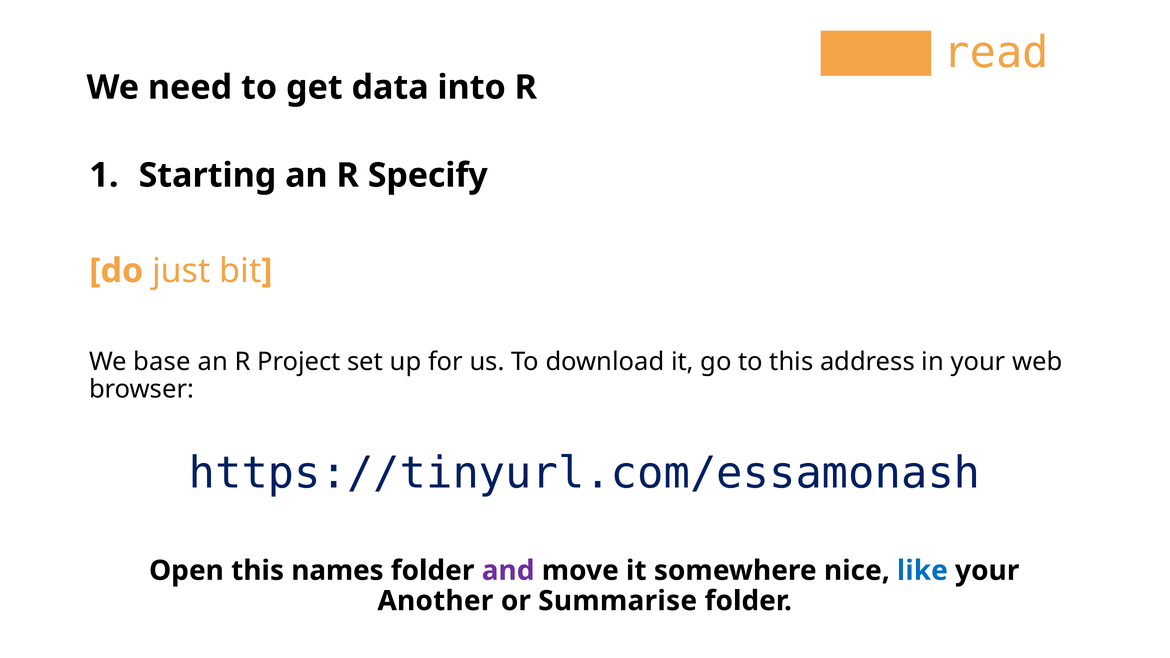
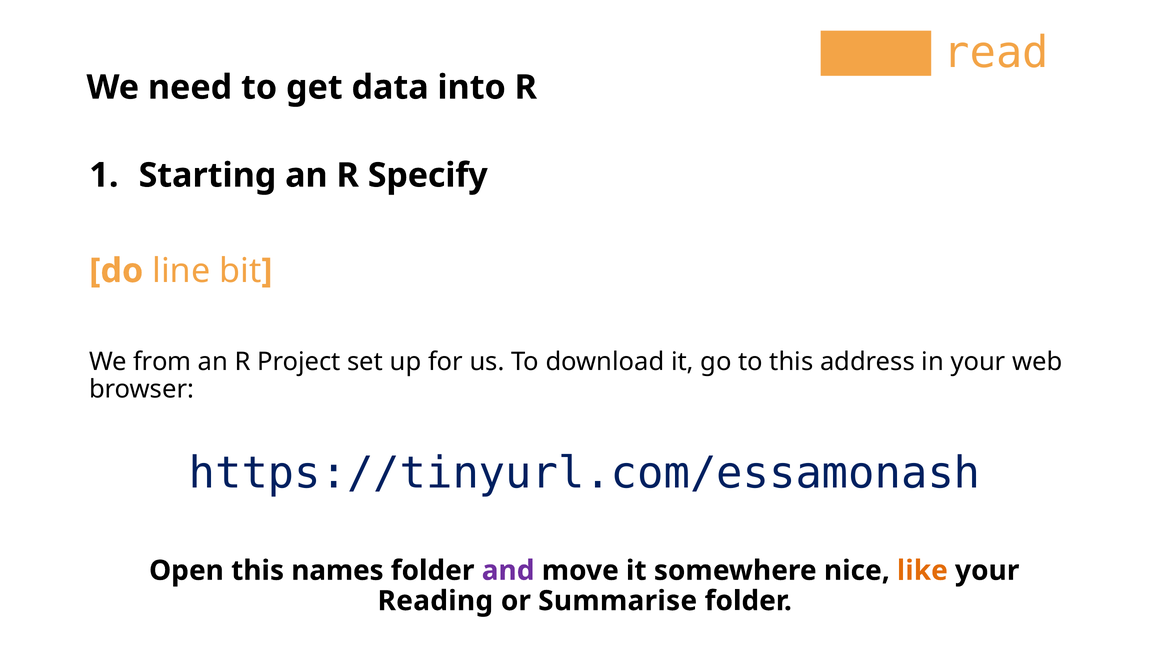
just: just -> line (181, 271)
base: base -> from (162, 362)
like colour: blue -> orange (922, 571)
Another: Another -> Reading (435, 601)
